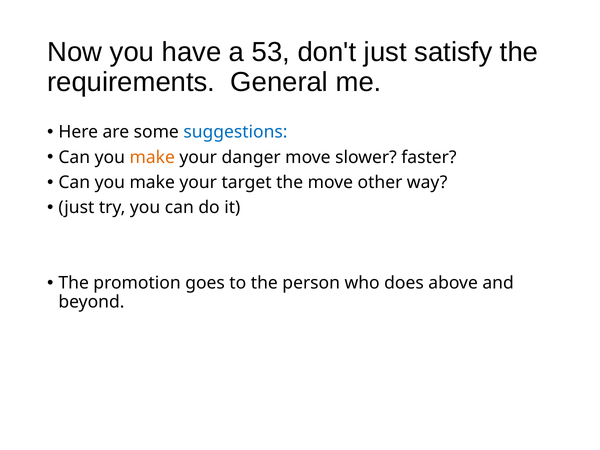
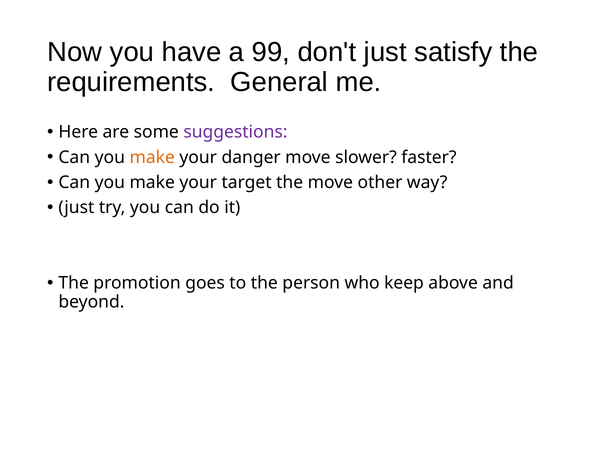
53: 53 -> 99 (271, 52)
suggestions colour: blue -> purple (235, 132)
does: does -> keep (404, 283)
